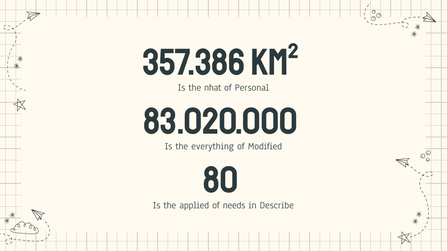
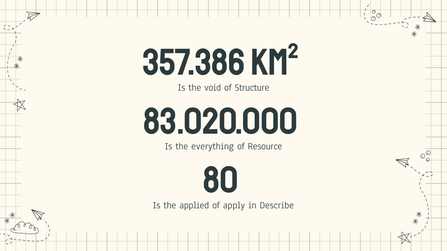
nhat: nhat -> void (213, 88)
Personal: Personal -> Structure (252, 88)
Modified: Modified -> Resource (265, 147)
needs: needs -> apply (234, 206)
